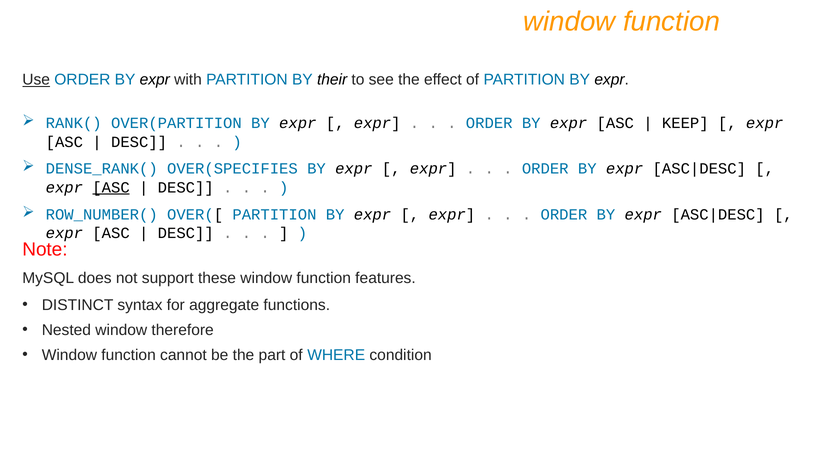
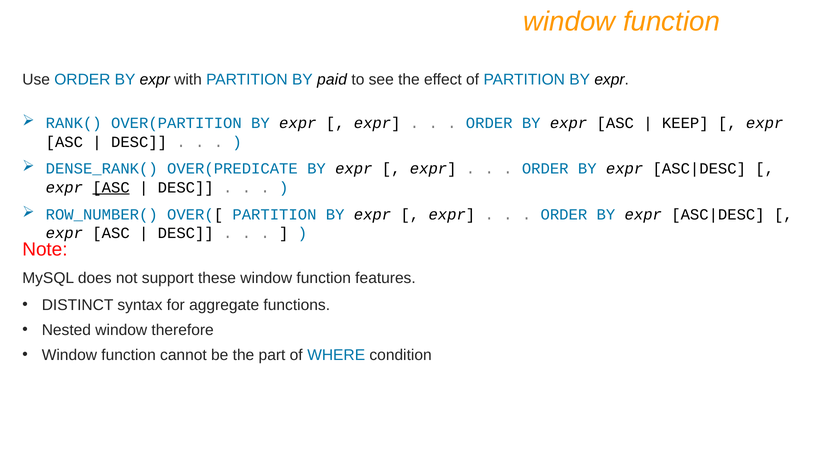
Use underline: present -> none (36, 80)
their: their -> paid (332, 80)
OVER(SPECIFIES: OVER(SPECIFIES -> OVER(PREDICATE (232, 169)
